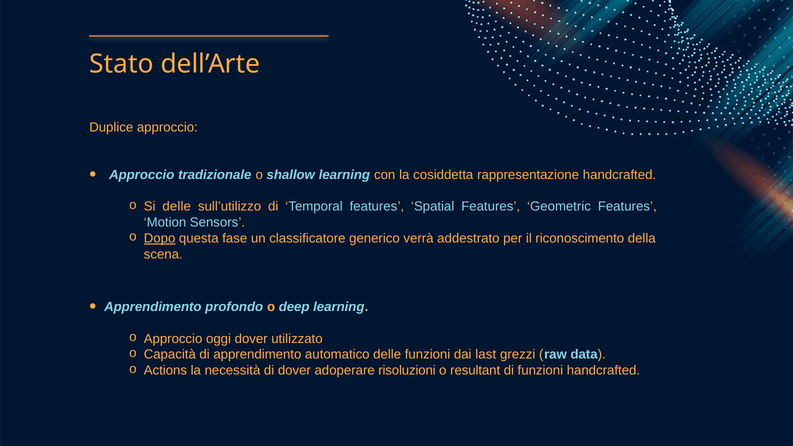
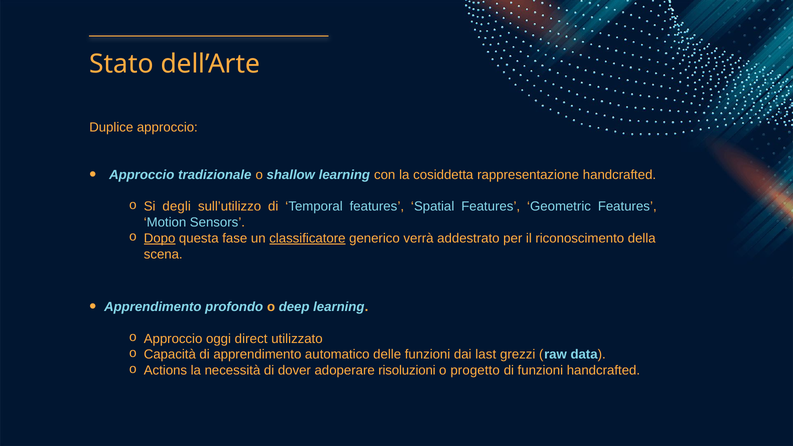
Si delle: delle -> degli (177, 207)
classificatore underline: none -> present (307, 238)
oggi dover: dover -> direct (251, 339)
resultant: resultant -> progetto (475, 371)
